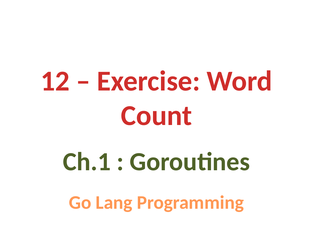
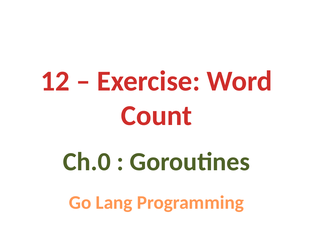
Ch.1: Ch.1 -> Ch.0 (87, 162)
